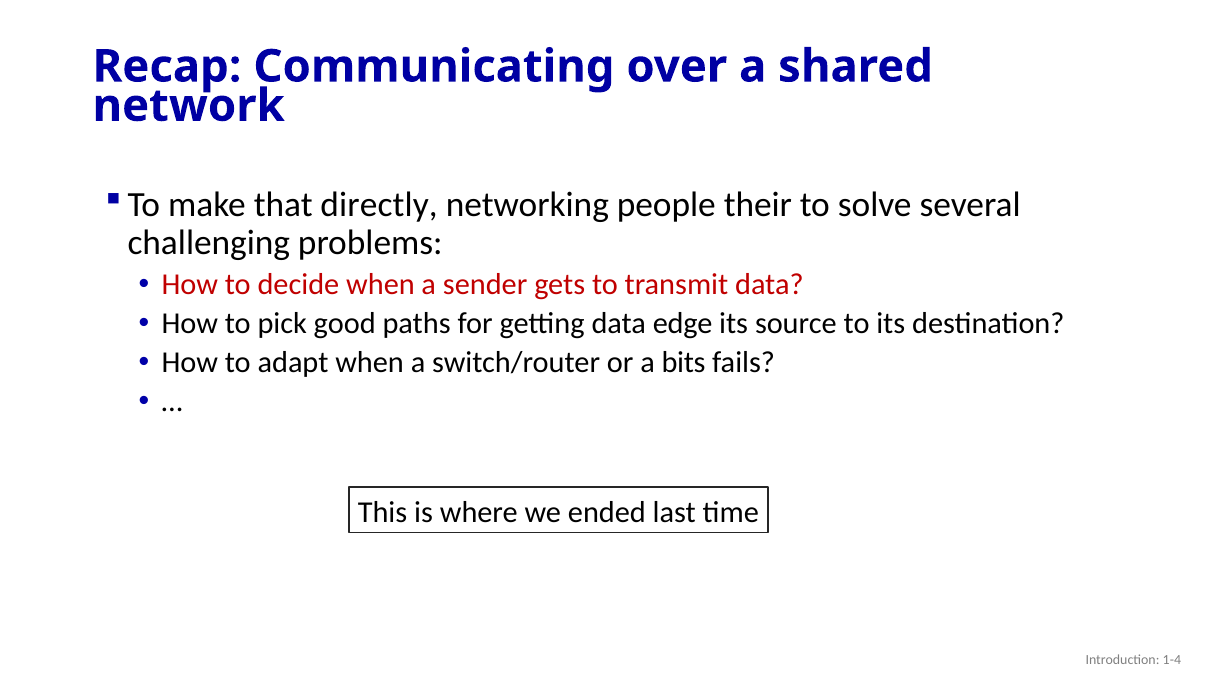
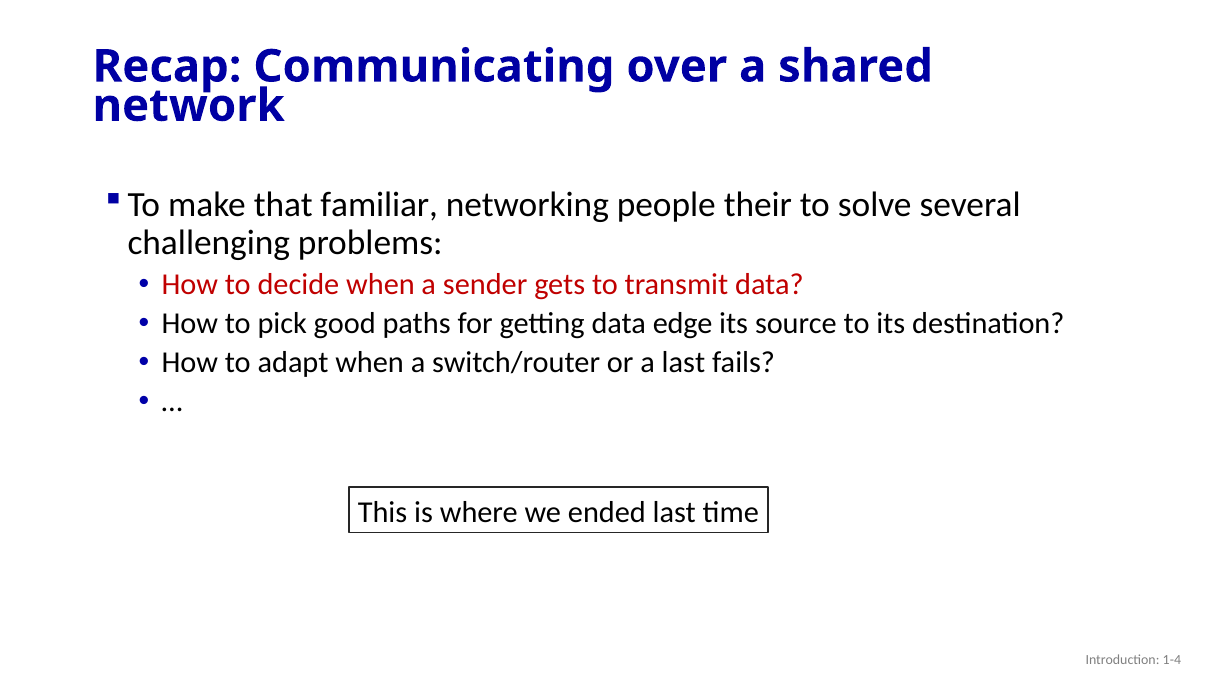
directly: directly -> familiar (379, 205)
a bits: bits -> last (683, 363)
